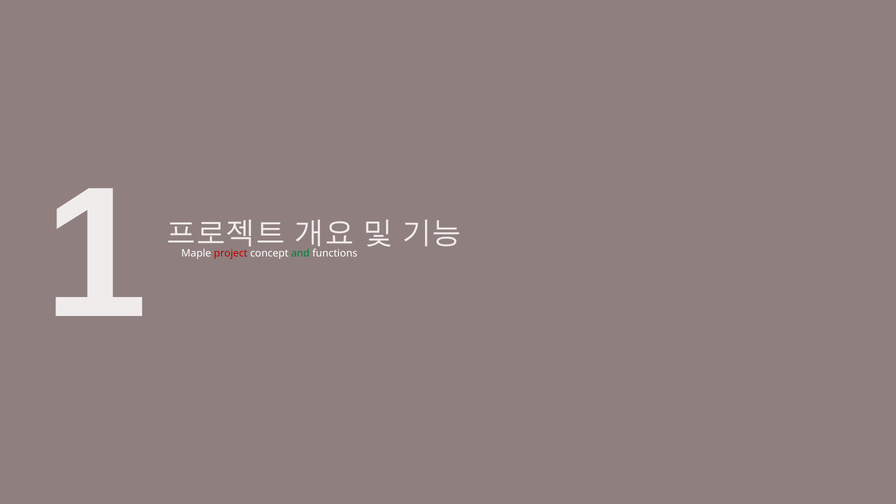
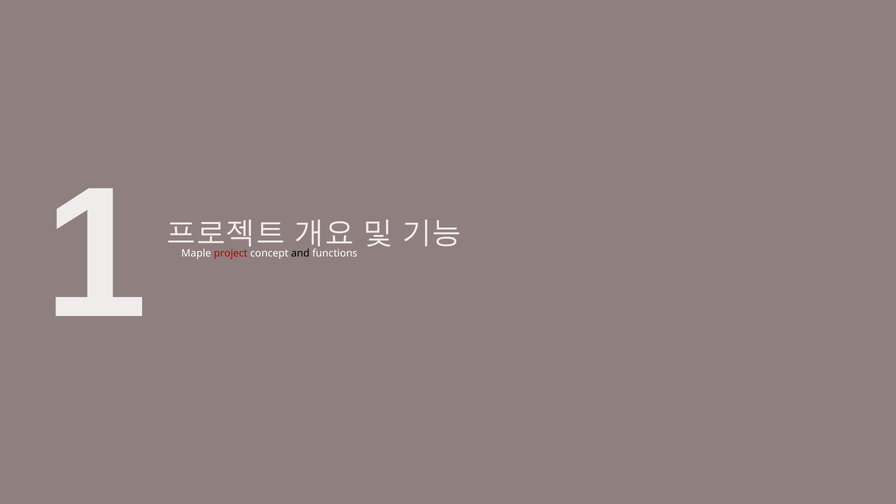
and colour: green -> black (300, 253)
